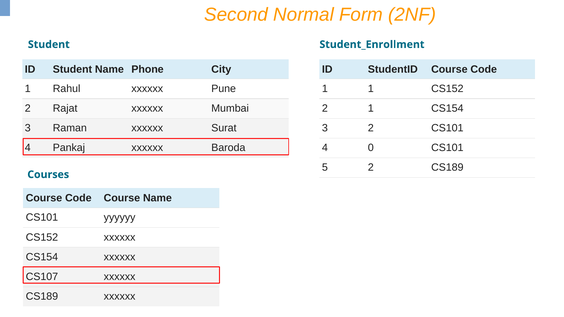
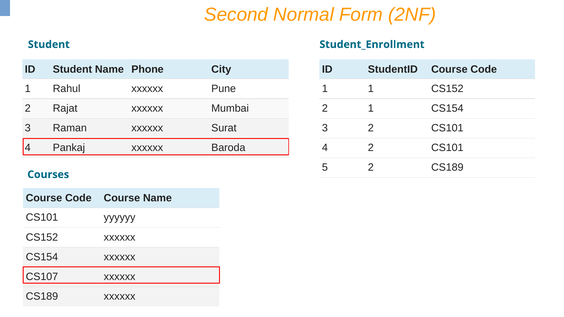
4 0: 0 -> 2 (371, 148)
